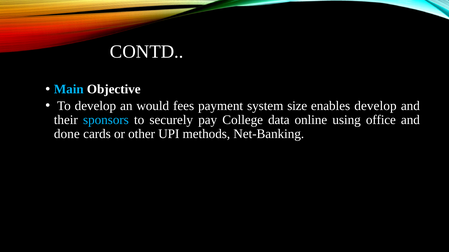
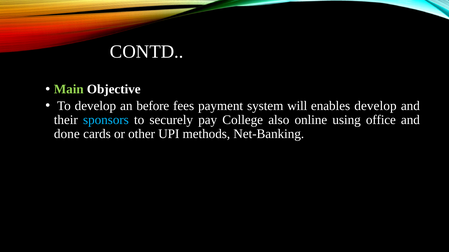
Main colour: light blue -> light green (69, 89)
would: would -> before (153, 106)
size: size -> will (297, 106)
data: data -> also (279, 120)
